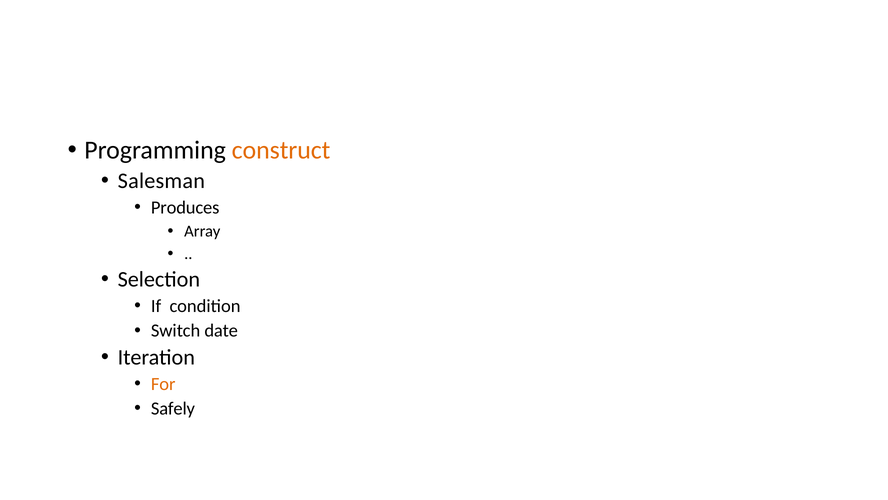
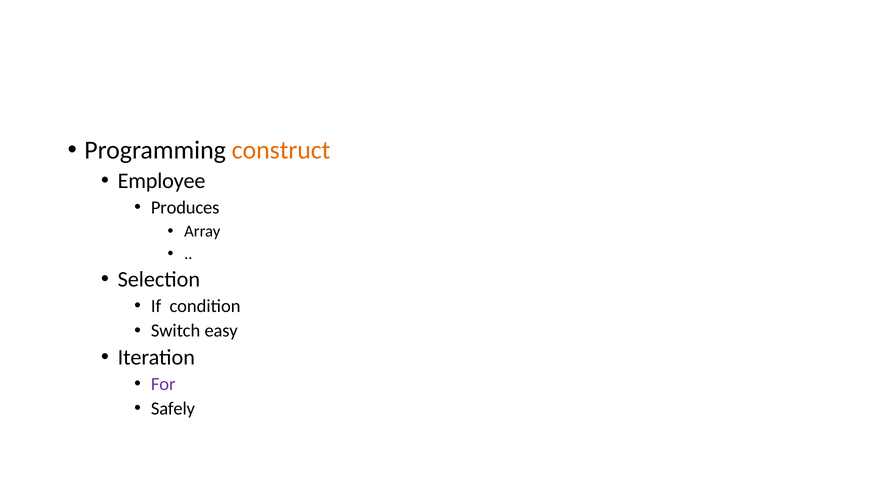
Salesman: Salesman -> Employee (162, 181)
date: date -> easy (221, 330)
For colour: orange -> purple (163, 383)
